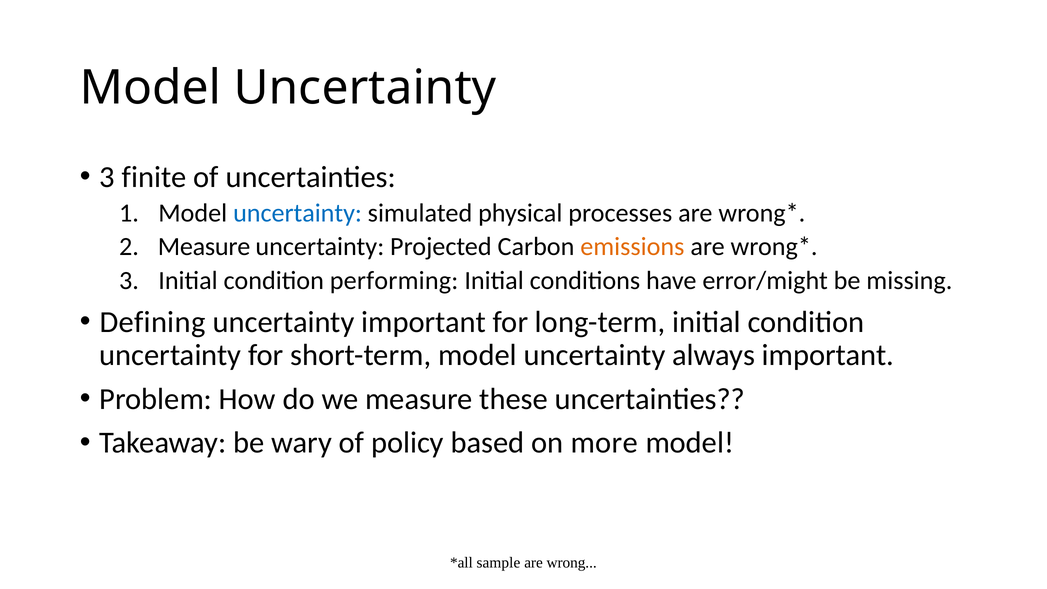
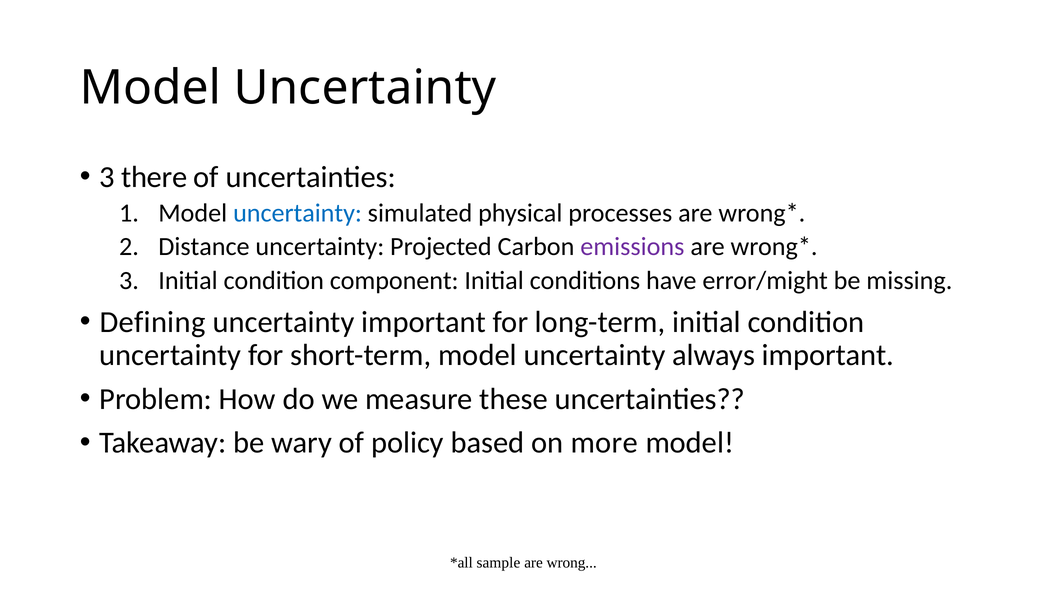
finite: finite -> there (154, 177)
Measure: Measure -> Distance (204, 247)
emissions colour: orange -> purple (632, 247)
performing: performing -> component (394, 281)
